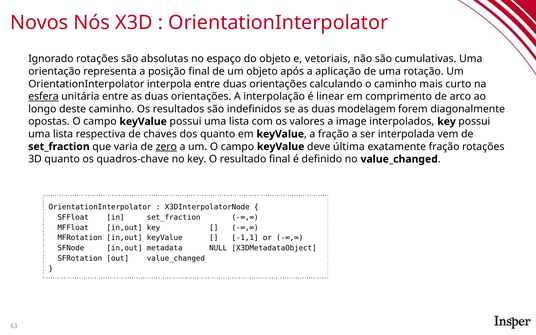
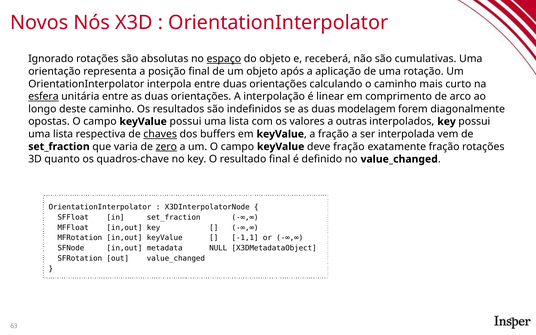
espaço underline: none -> present (224, 59)
vetoriais: vetoriais -> receberá (328, 59)
image: image -> outras (351, 122)
chaves underline: none -> present (160, 134)
dos quanto: quanto -> buffers (218, 134)
deve última: última -> fração (349, 147)
